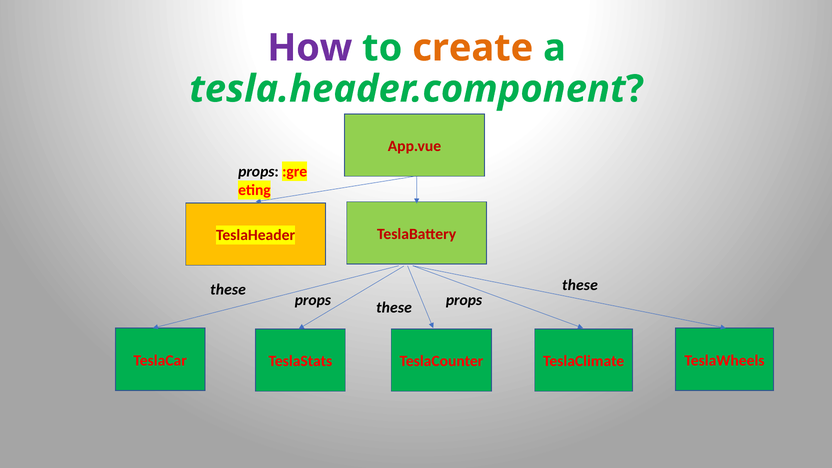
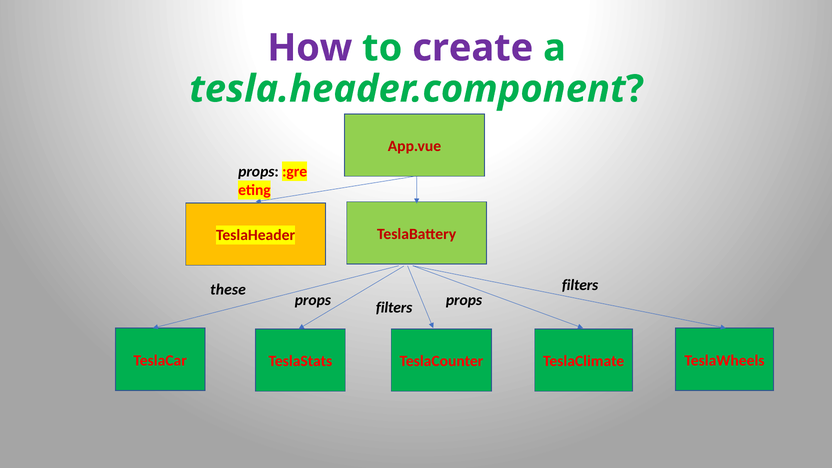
create colour: orange -> purple (473, 48)
these: these -> filters (580, 285)
props these: these -> filters (394, 307)
